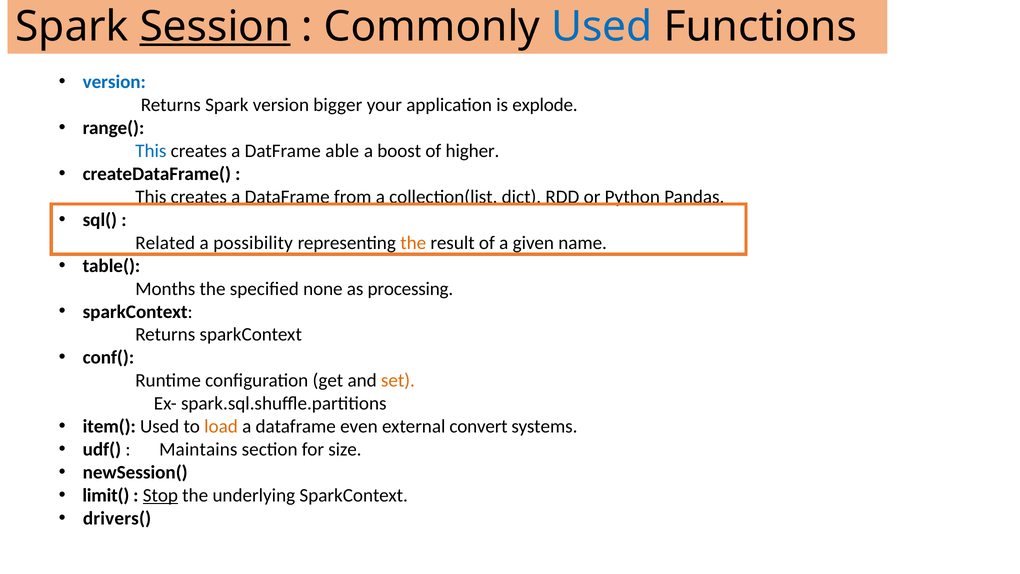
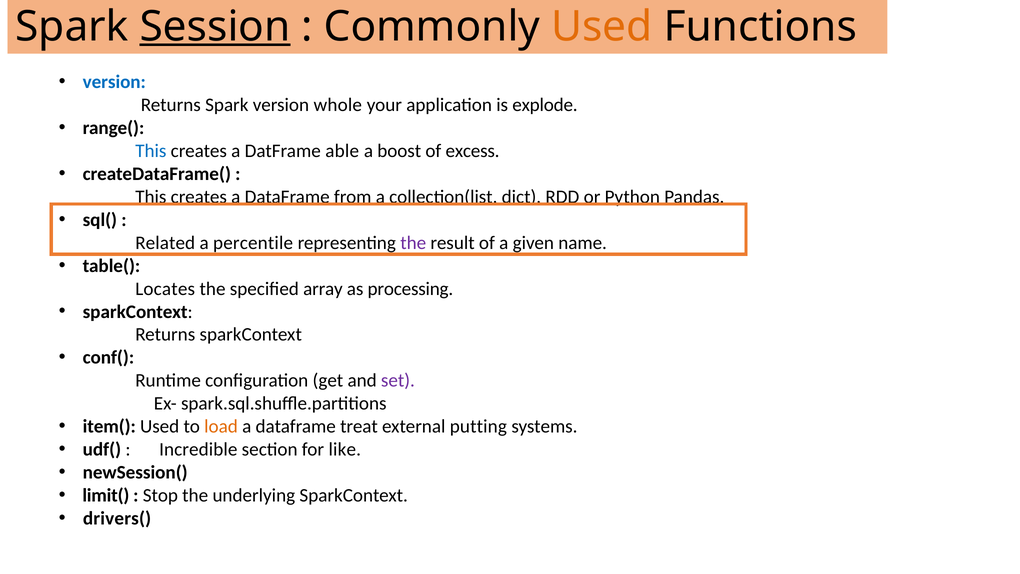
Used colour: blue -> orange (602, 27)
bigger: bigger -> whole (338, 105)
higher: higher -> excess (473, 151)
possibility: possibility -> percentile (253, 243)
the colour: orange -> purple (413, 243)
Months: Months -> Locates (165, 289)
none: none -> array (323, 289)
set colour: orange -> purple (398, 380)
even: even -> treat (359, 426)
convert: convert -> putting (478, 426)
Maintains: Maintains -> Incredible (198, 449)
size: size -> like (345, 449)
Stop underline: present -> none (160, 495)
